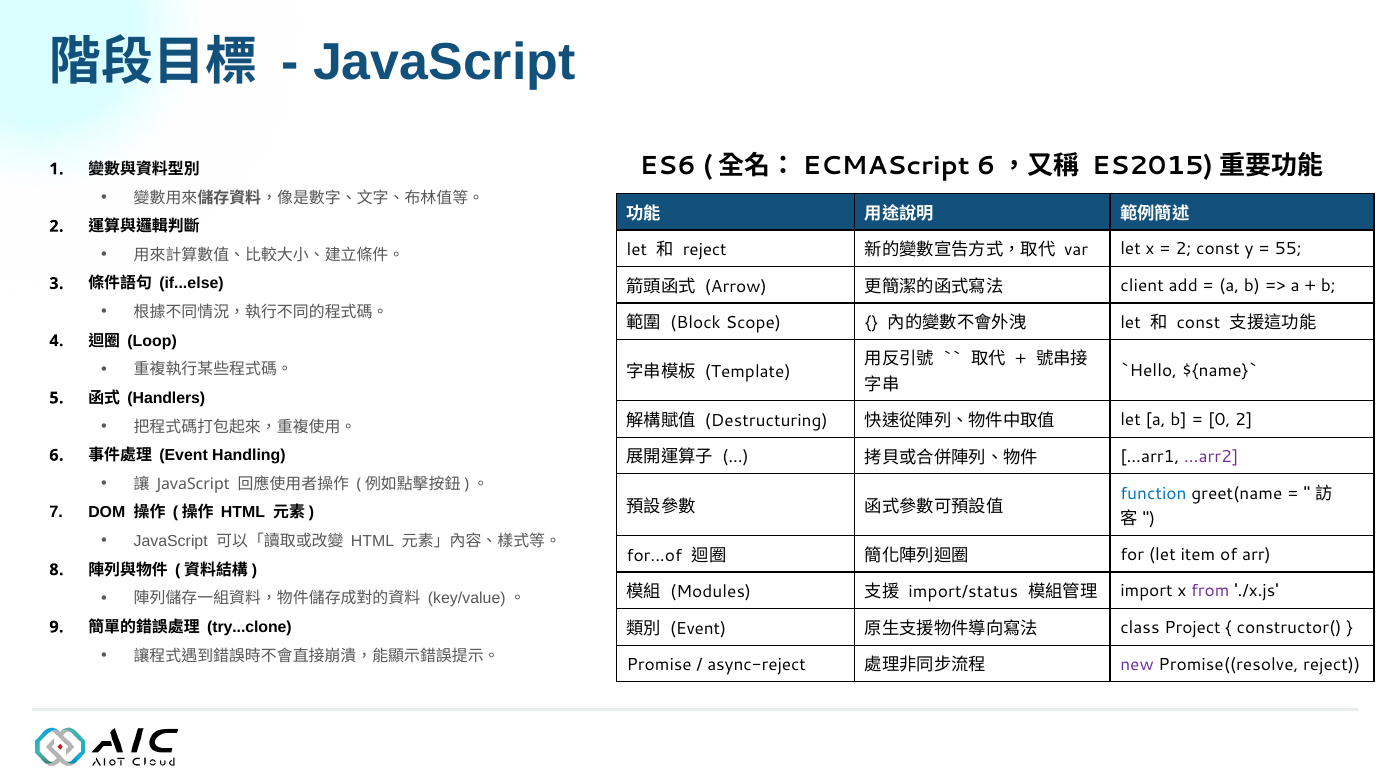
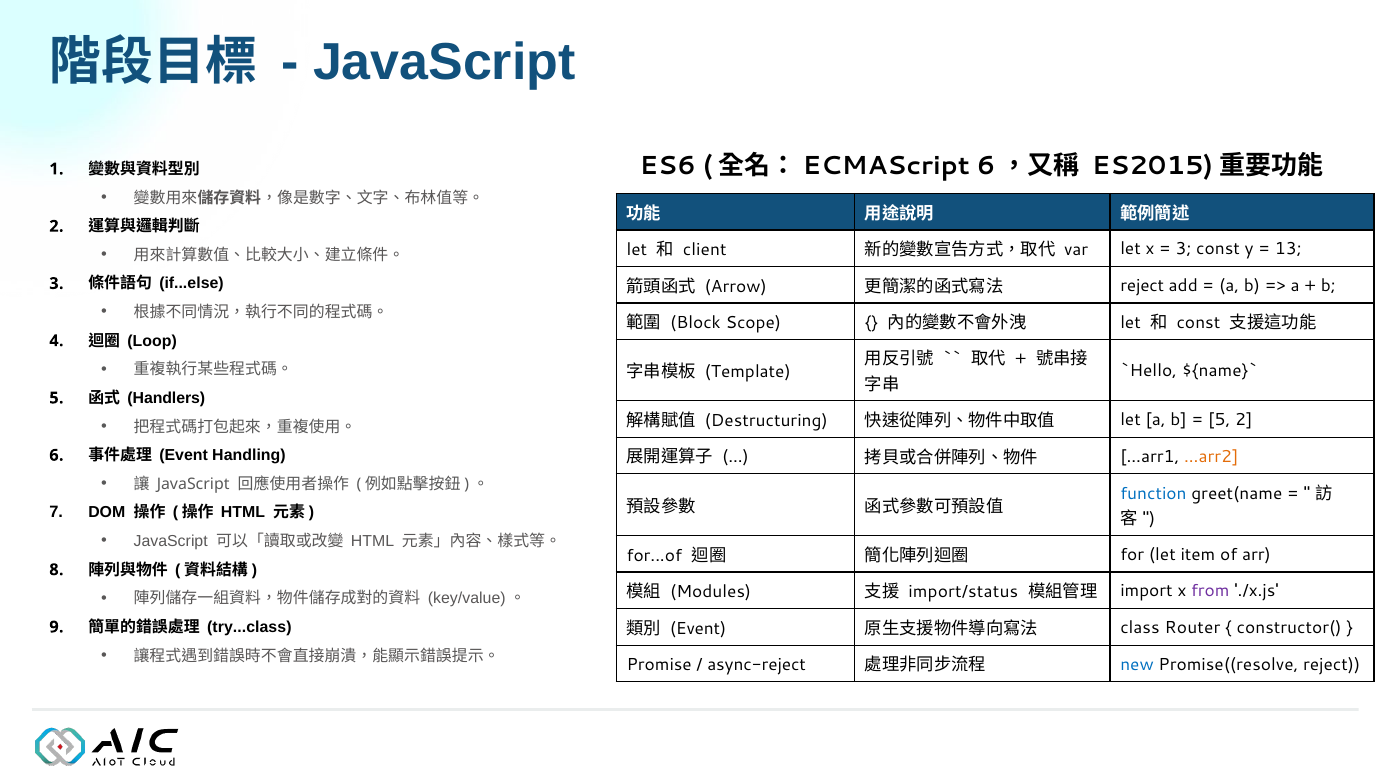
reject: reject -> client (705, 250)
2: 2 -> 3 (1184, 249)
55: 55 -> 13 (1288, 249)
client: client -> reject (1142, 286)
0: 0 -> 5 (1219, 420)
...arr2 colour: purple -> orange (1211, 456)
Project: Project -> Router (1192, 627)
try...clone: try...clone -> try...class (249, 627)
new colour: purple -> blue (1137, 664)
